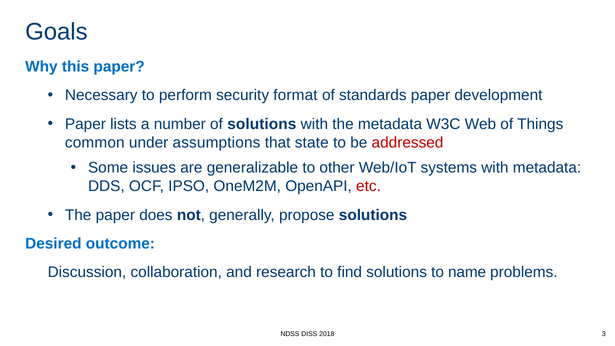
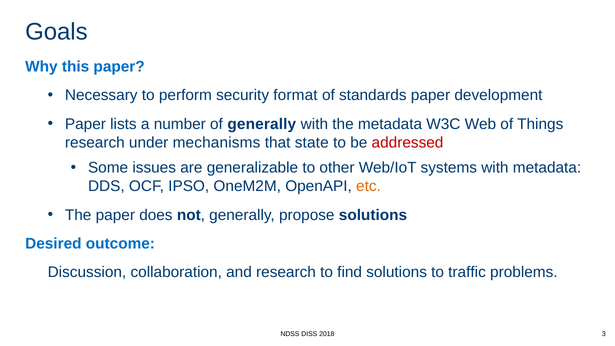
of solutions: solutions -> generally (262, 124)
common: common -> research (95, 142)
assumptions: assumptions -> mechanisms (216, 142)
etc colour: red -> orange (369, 186)
name: name -> traffic (467, 272)
